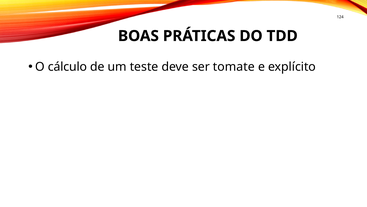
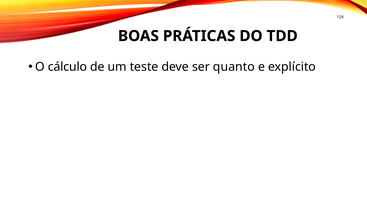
tomate: tomate -> quanto (234, 67)
